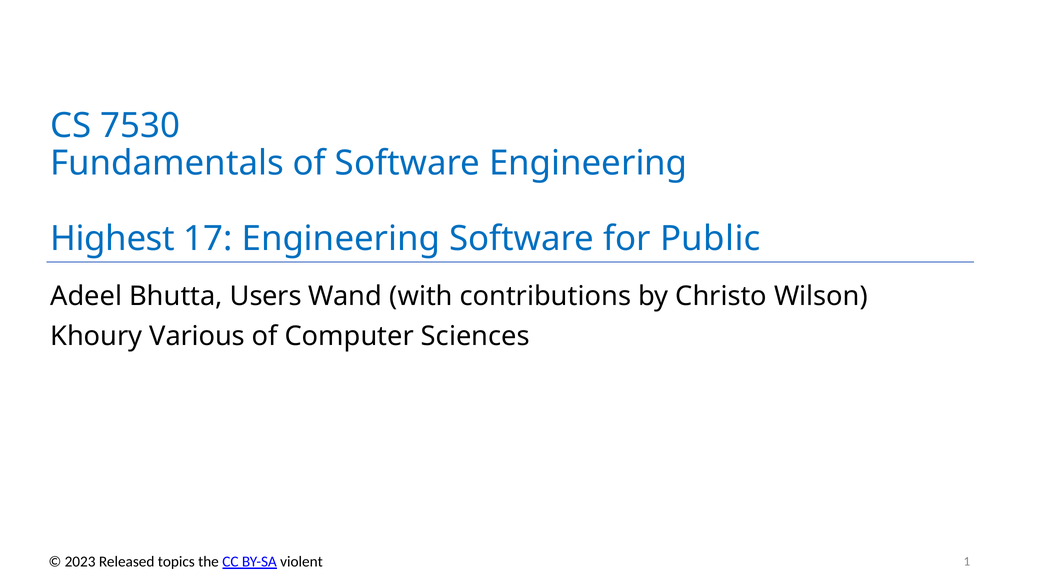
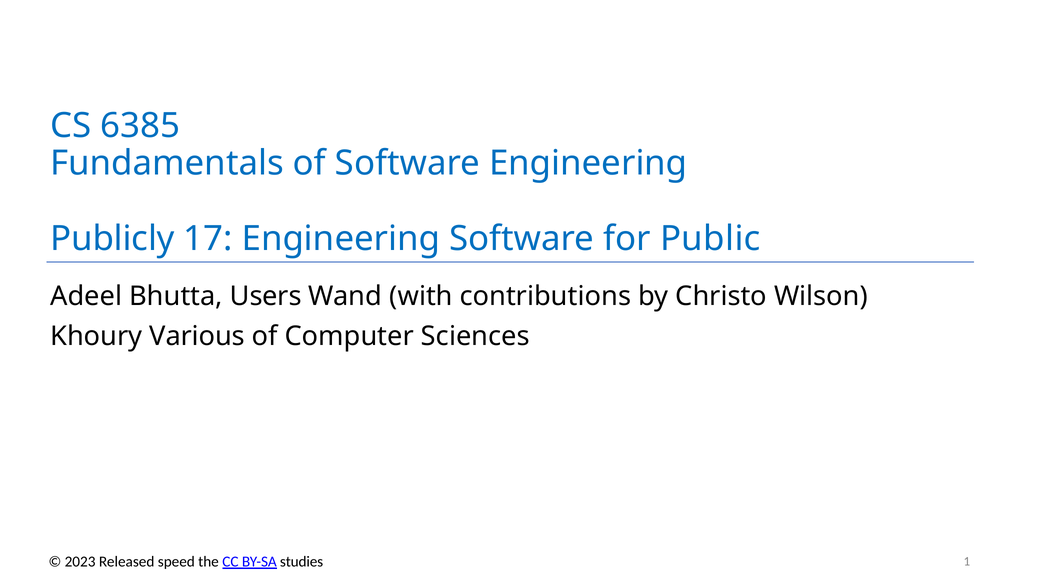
7530: 7530 -> 6385 (140, 126)
Highest: Highest -> Publicly (112, 239)
topics: topics -> speed (176, 562)
violent: violent -> studies (302, 562)
